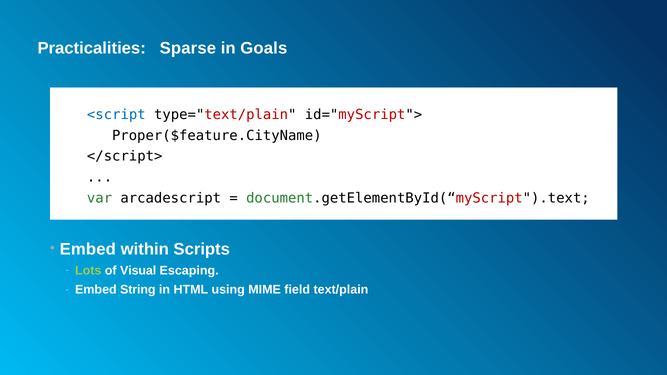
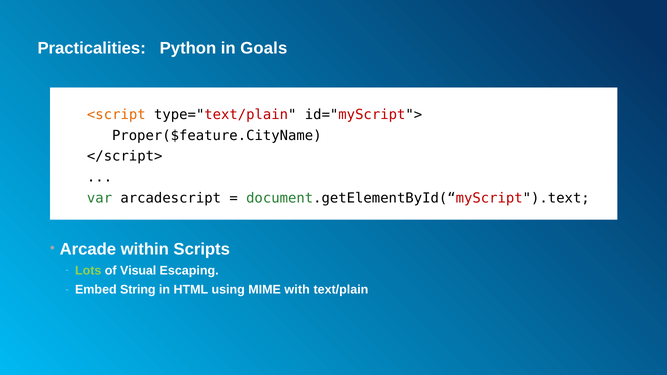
Sparse: Sparse -> Python (188, 49)
<script colour: blue -> orange (116, 115)
Embed: Embed -> Arcade (88, 249)
field: field -> with (297, 290)
